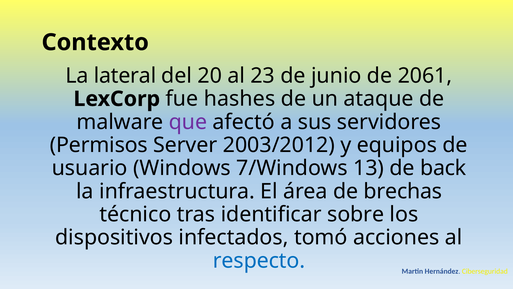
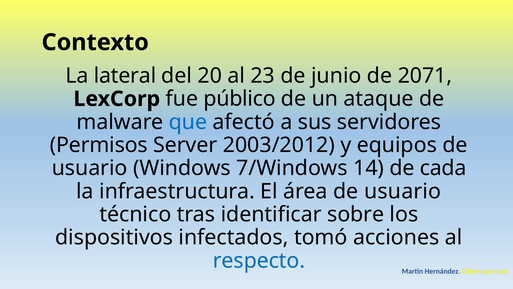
2061: 2061 -> 2071 (425, 76)
hashes: hashes -> público (240, 99)
que colour: purple -> blue (188, 122)
13: 13 -> 14 (369, 168)
back: back -> cada (443, 168)
área de brechas: brechas -> usuario (403, 191)
